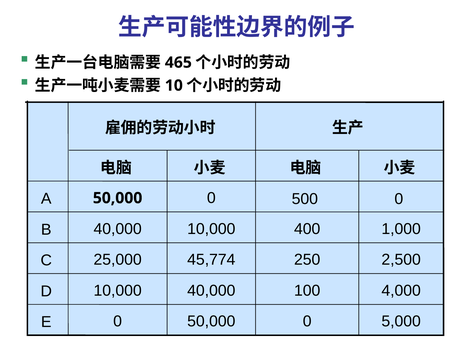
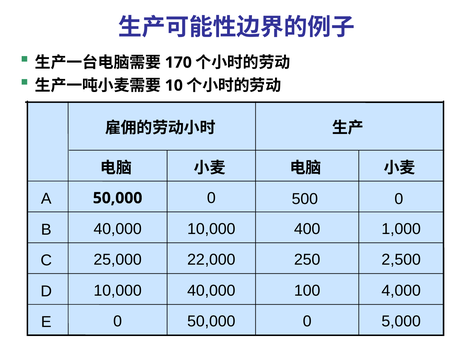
465: 465 -> 170 (178, 63)
45,774: 45,774 -> 22,000 (211, 260)
